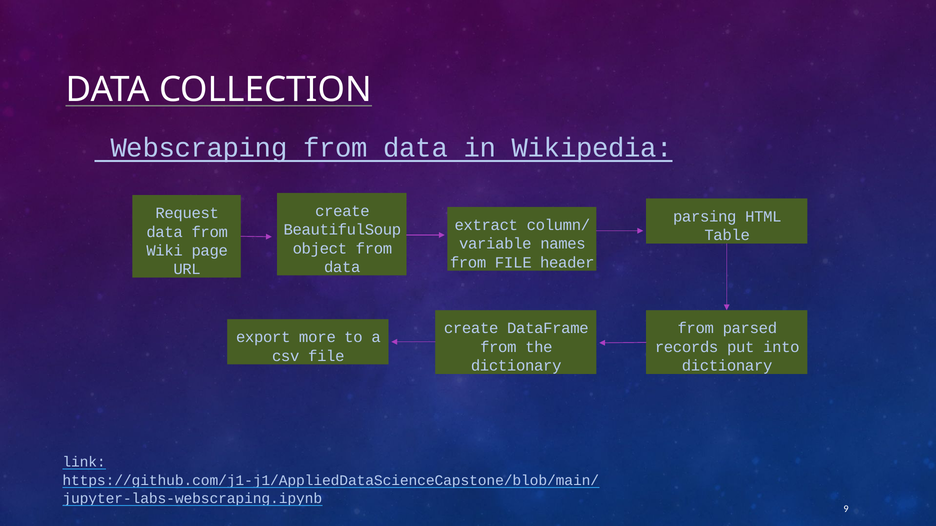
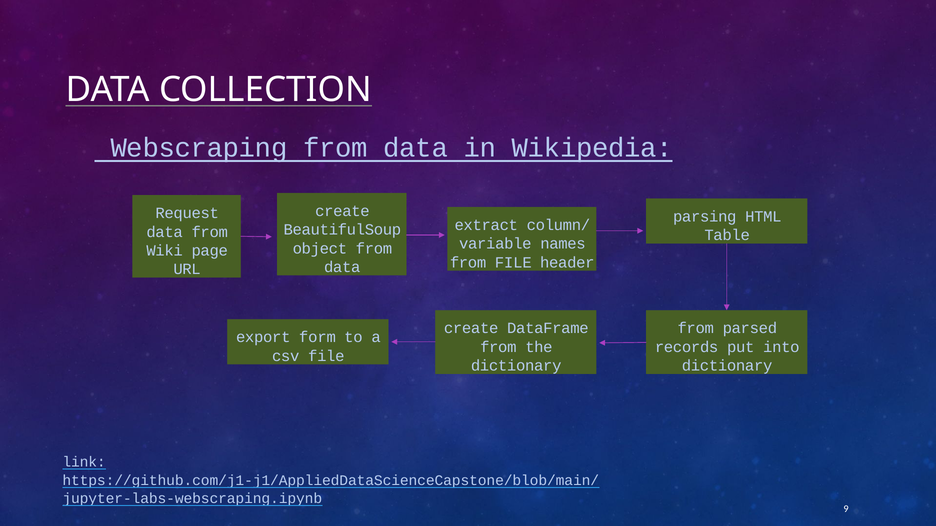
more: more -> form (317, 338)
